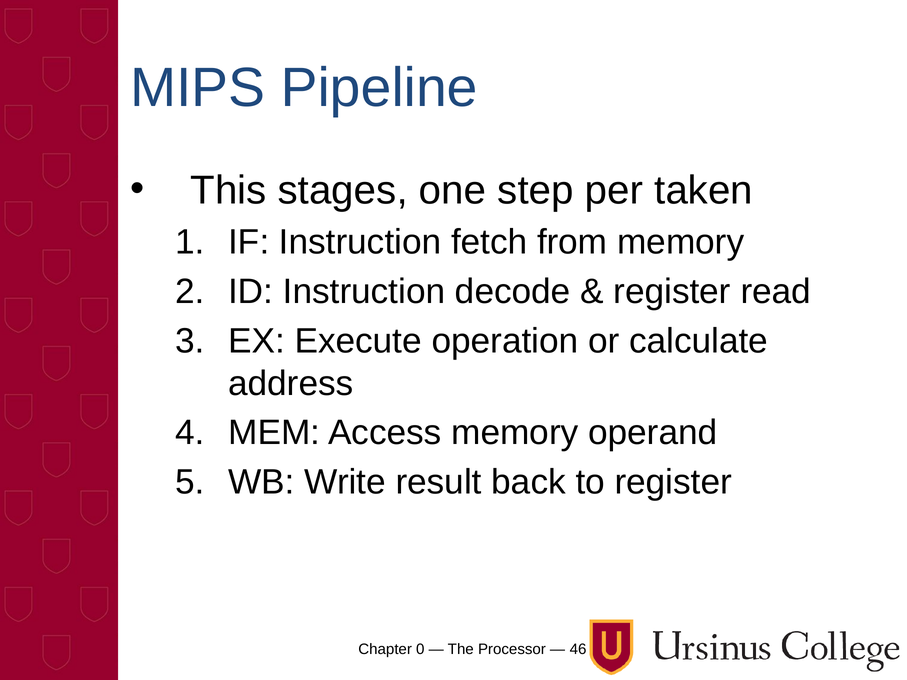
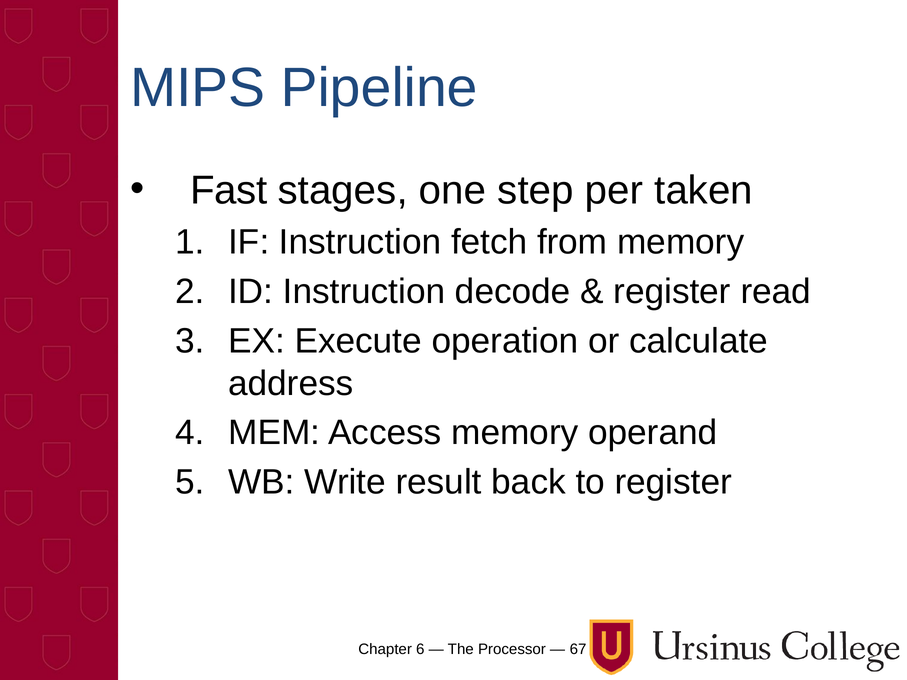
This: This -> Fast (229, 190)
0: 0 -> 6 (420, 650)
46: 46 -> 67 (578, 650)
